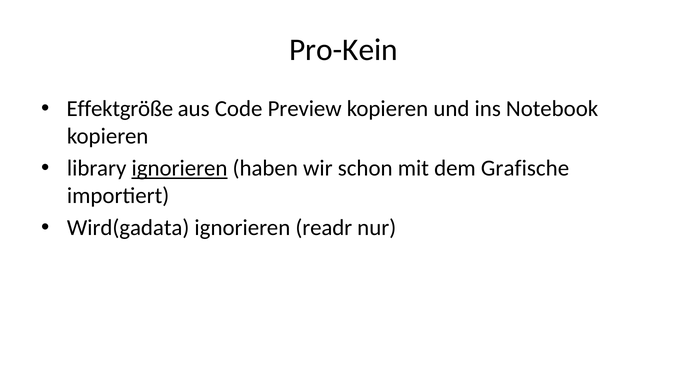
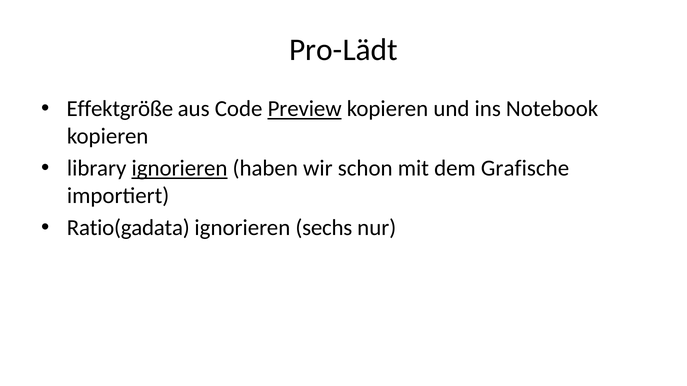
Pro-Kein: Pro-Kein -> Pro-Lädt (343, 50)
Preview underline: none -> present (305, 109)
Wird(gadata: Wird(gadata -> Ratio(gadata (128, 228)
readr: readr -> sechs (324, 228)
